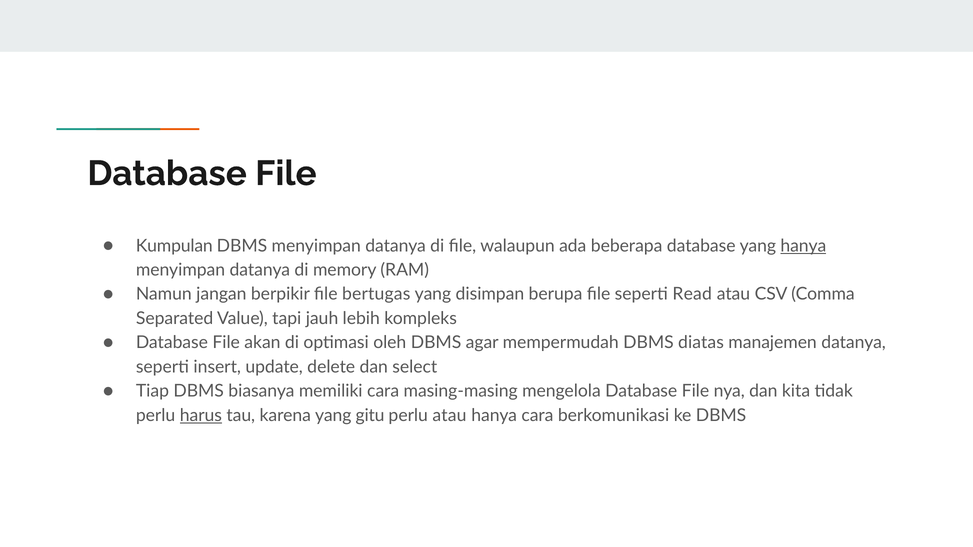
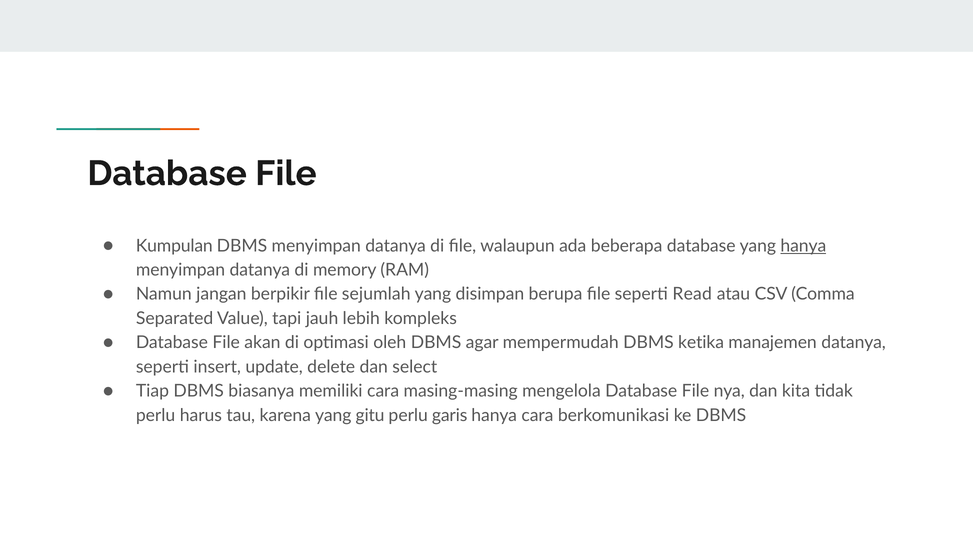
bertugas: bertugas -> sejumlah (376, 294)
diatas: diatas -> ketika (701, 343)
harus underline: present -> none (201, 416)
perlu atau: atau -> garis (450, 416)
